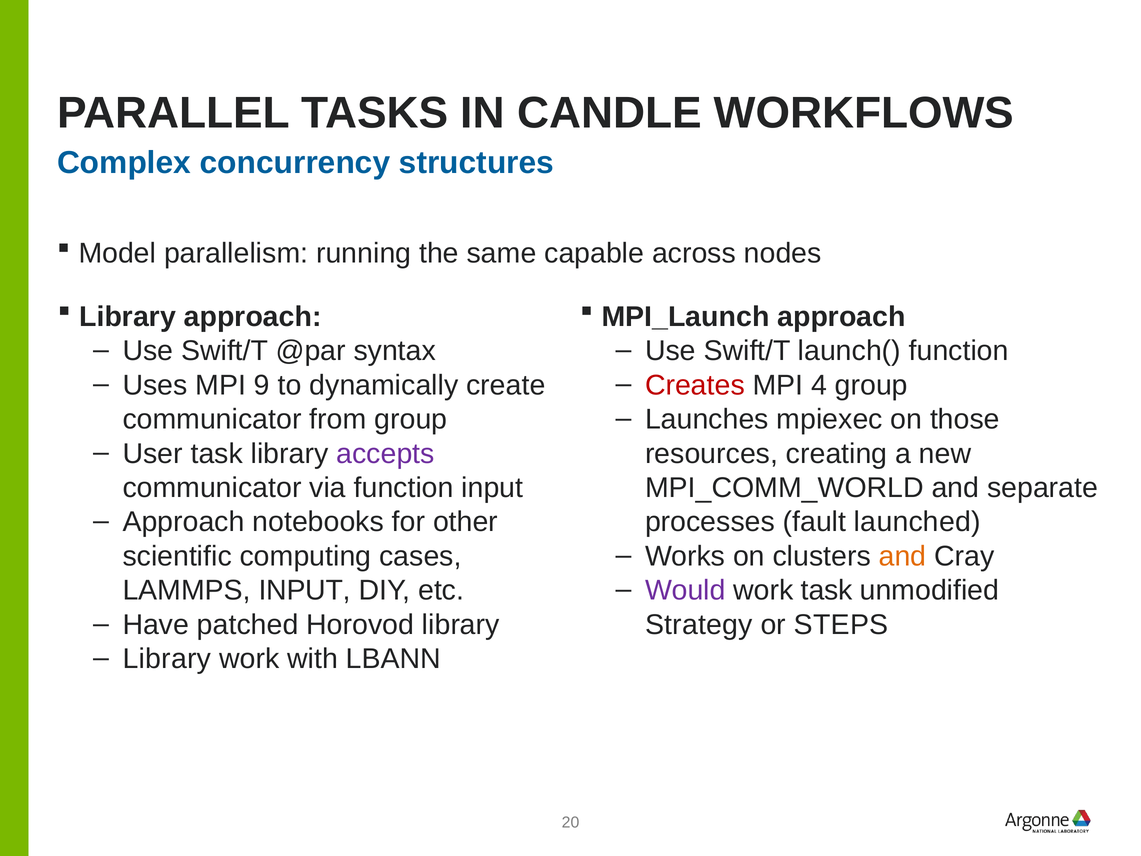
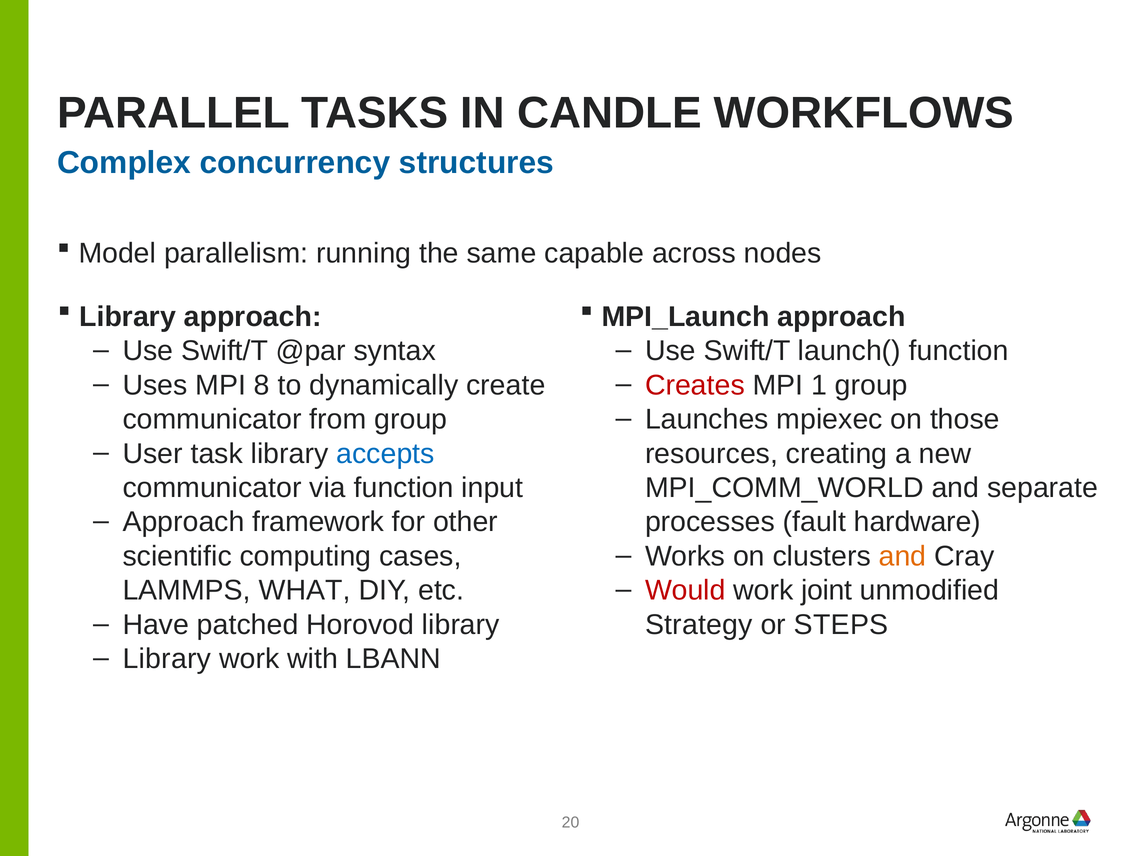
9: 9 -> 8 (262, 385)
4: 4 -> 1 (819, 385)
accepts colour: purple -> blue (385, 453)
notebooks: notebooks -> framework (318, 522)
launched: launched -> hardware (917, 522)
Would colour: purple -> red (685, 590)
work task: task -> joint (827, 590)
LAMMPS INPUT: INPUT -> WHAT (305, 590)
